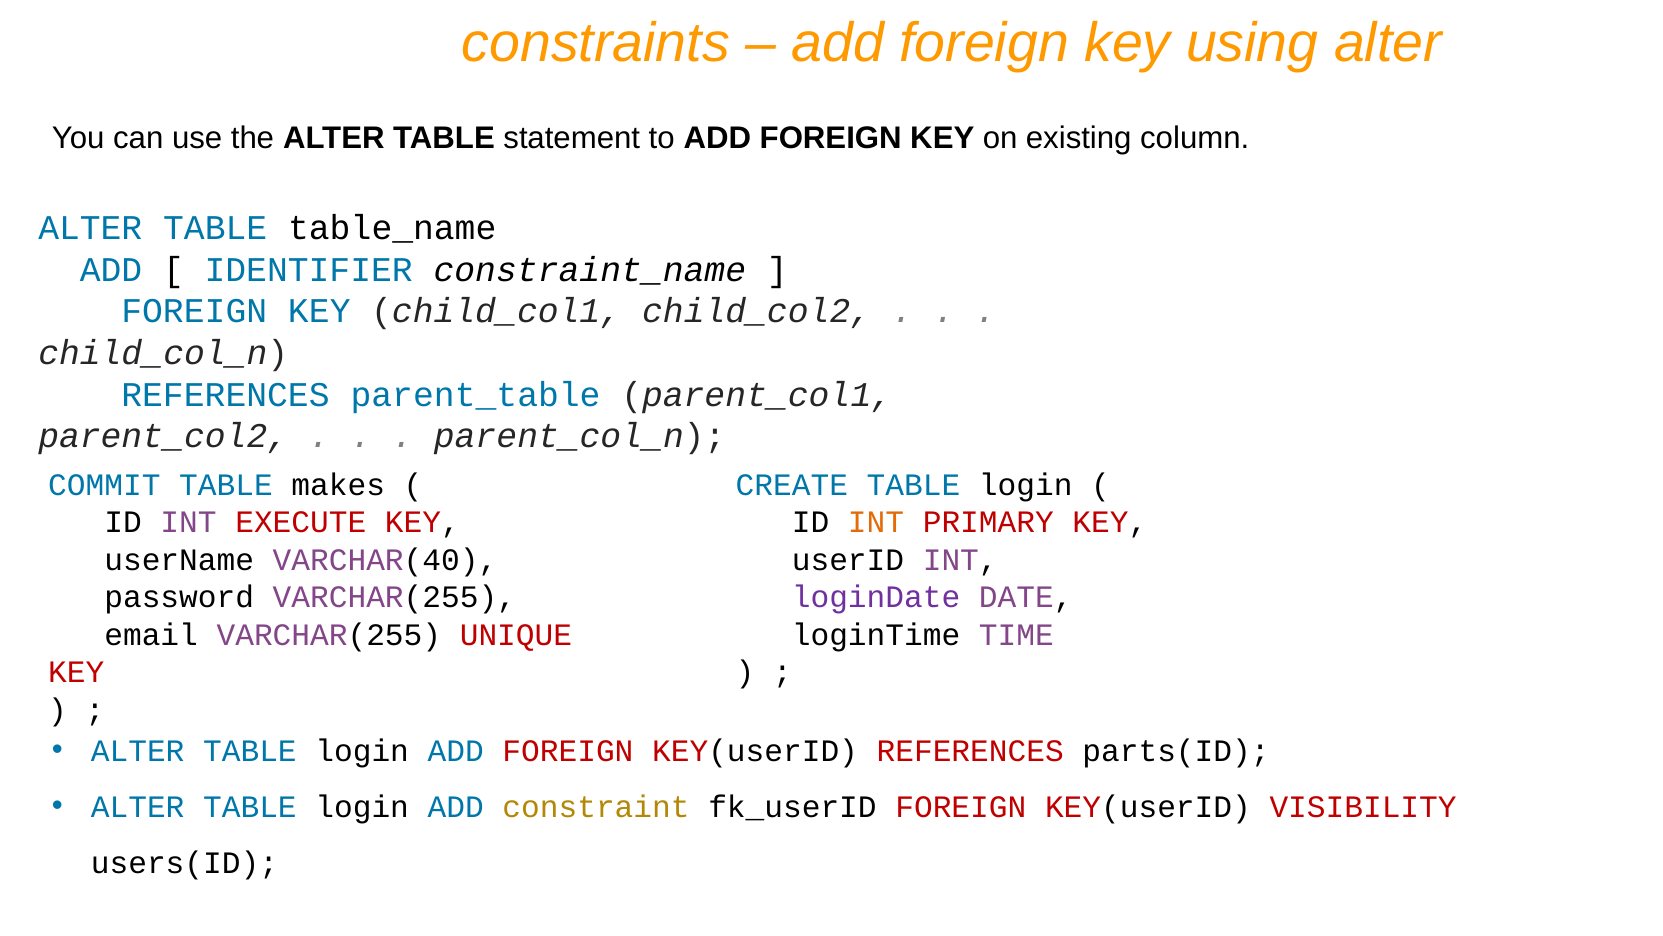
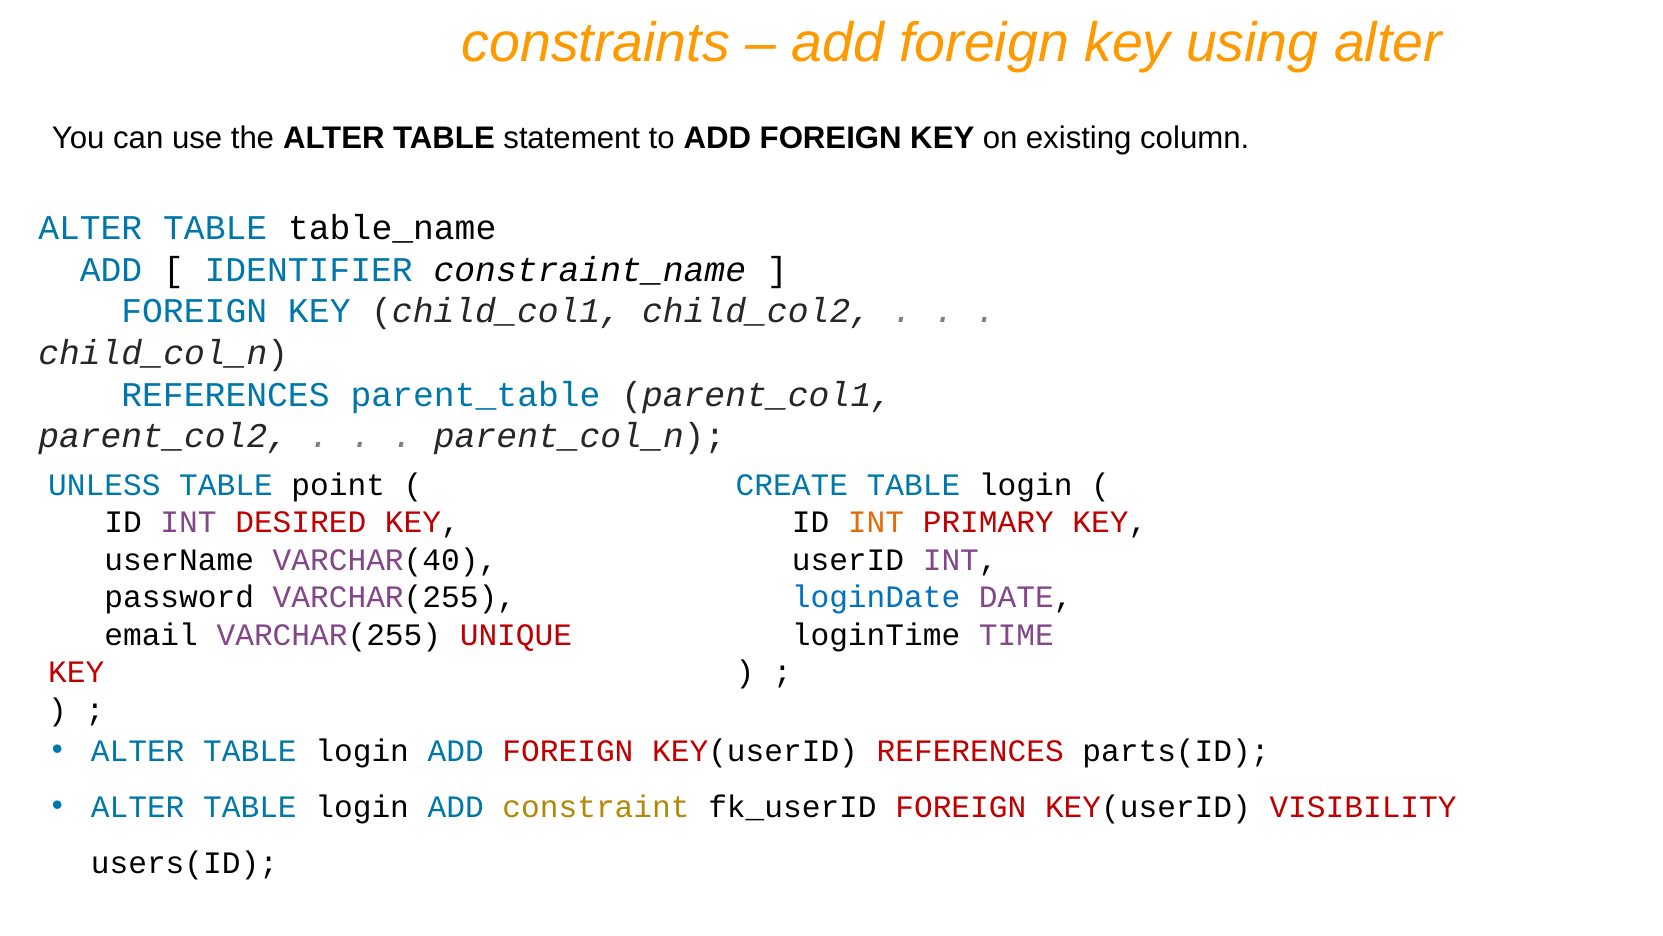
COMMIT: COMMIT -> UNLESS (104, 485)
makes: makes -> point (338, 485)
EXECUTE: EXECUTE -> DESIRED (301, 522)
loginDate colour: purple -> blue (876, 597)
